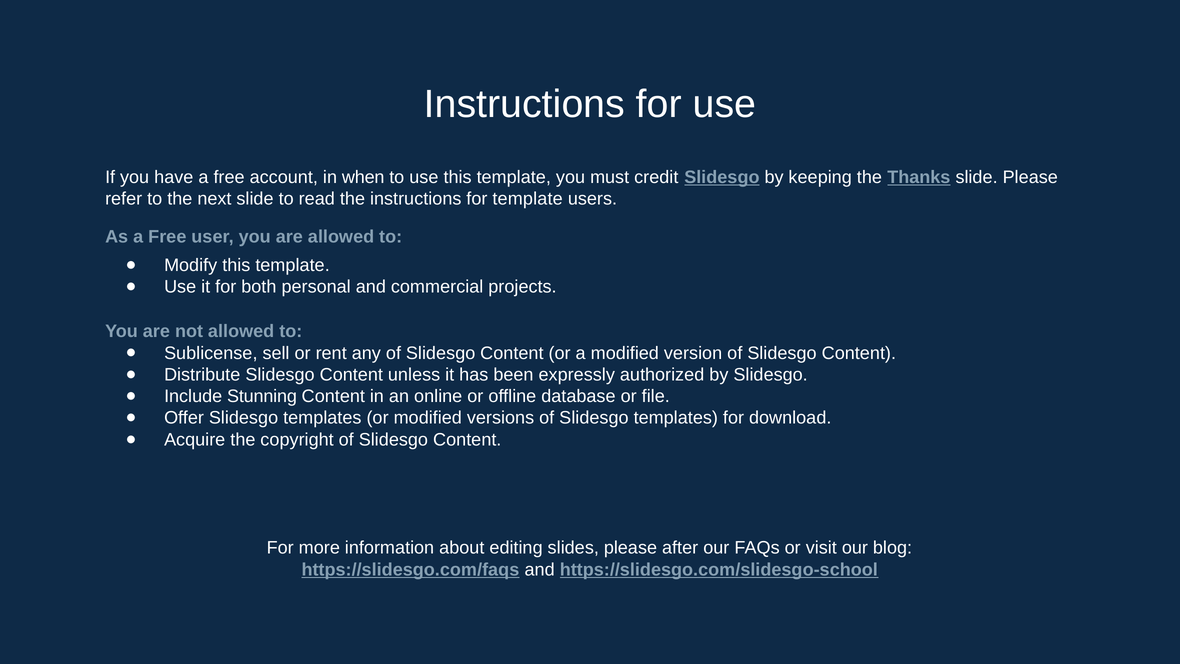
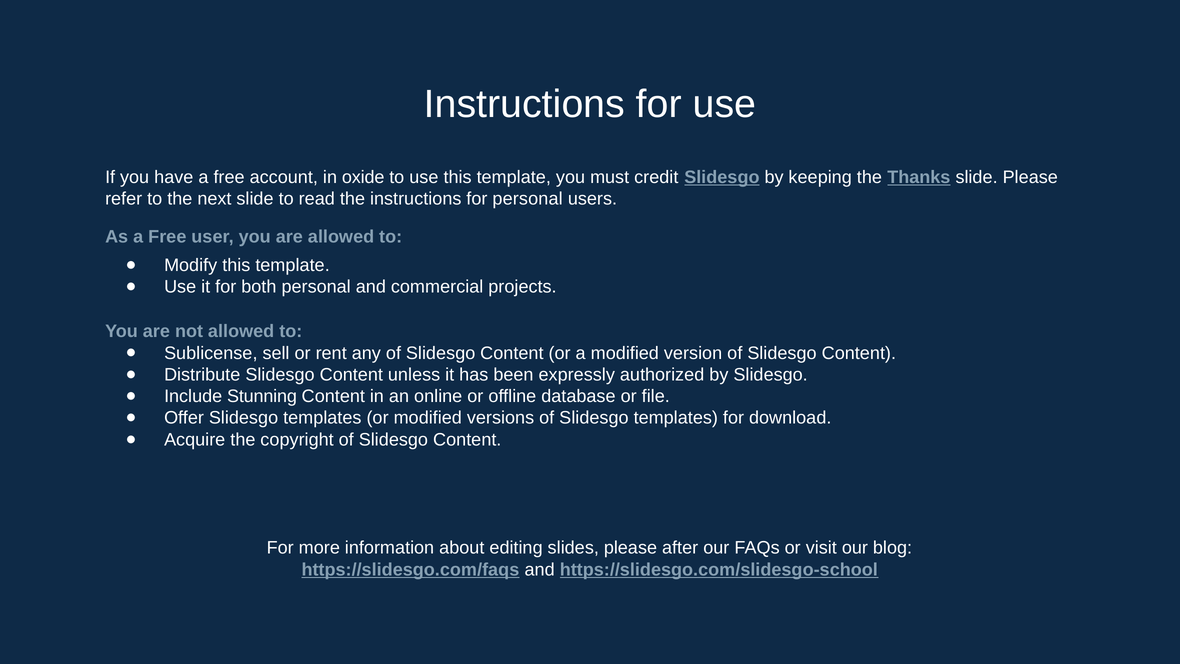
when: when -> oxide (363, 177)
for template: template -> personal (528, 199)
